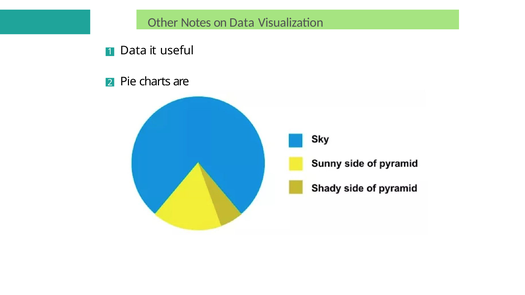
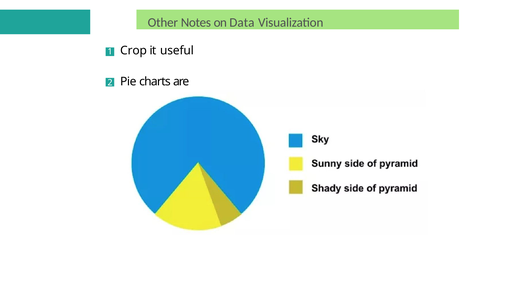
1 Data: Data -> Crop (134, 51)
